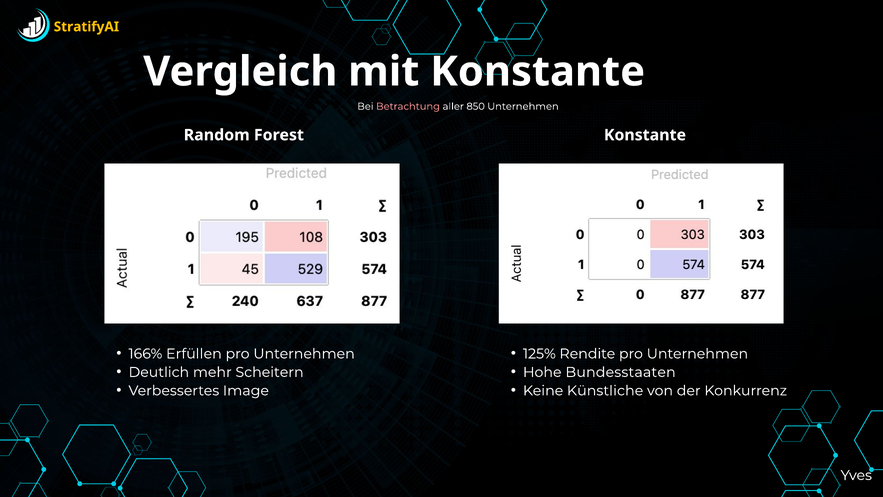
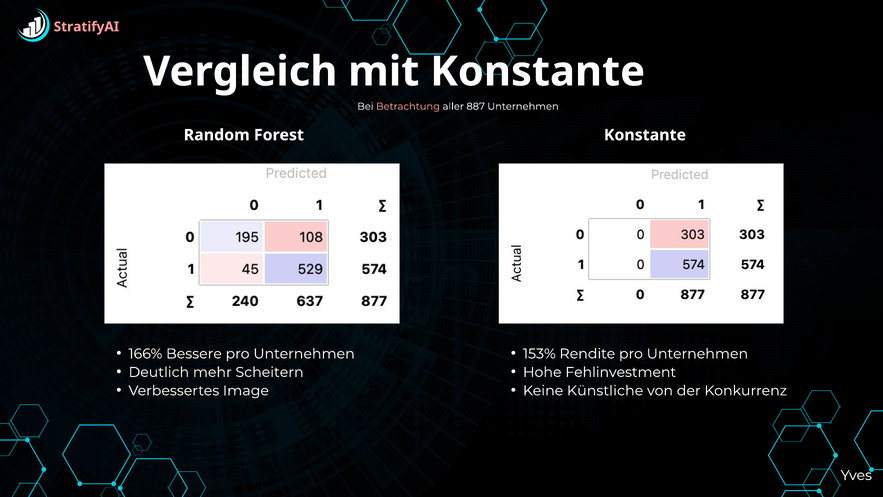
StratifyAI colour: yellow -> pink (86, 27)
850: 850 -> 887 (476, 106)
Erfüllen: Erfüllen -> Bessere (194, 354)
125%: 125% -> 153% (539, 354)
Bundesstaaten: Bundesstaaten -> Fehlinvestment (621, 372)
